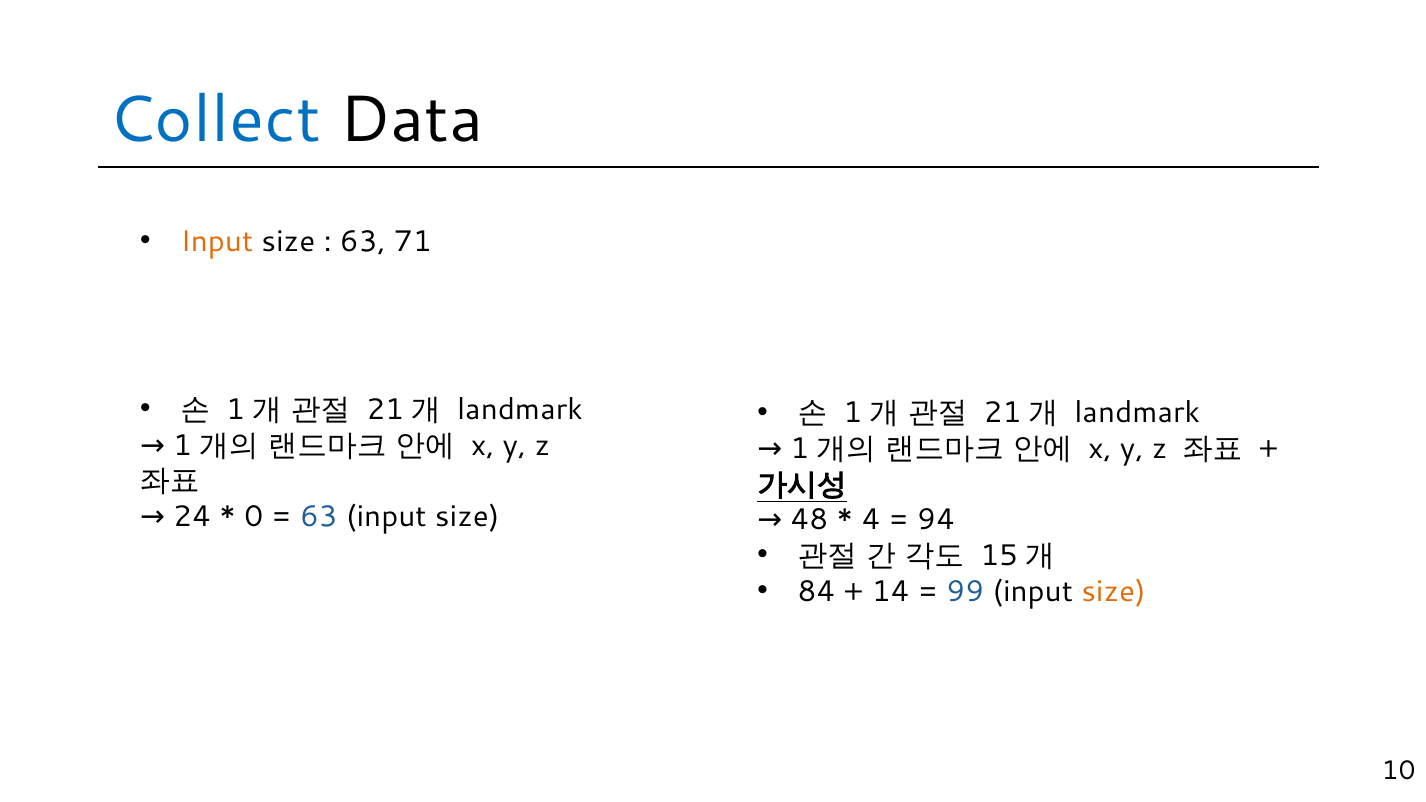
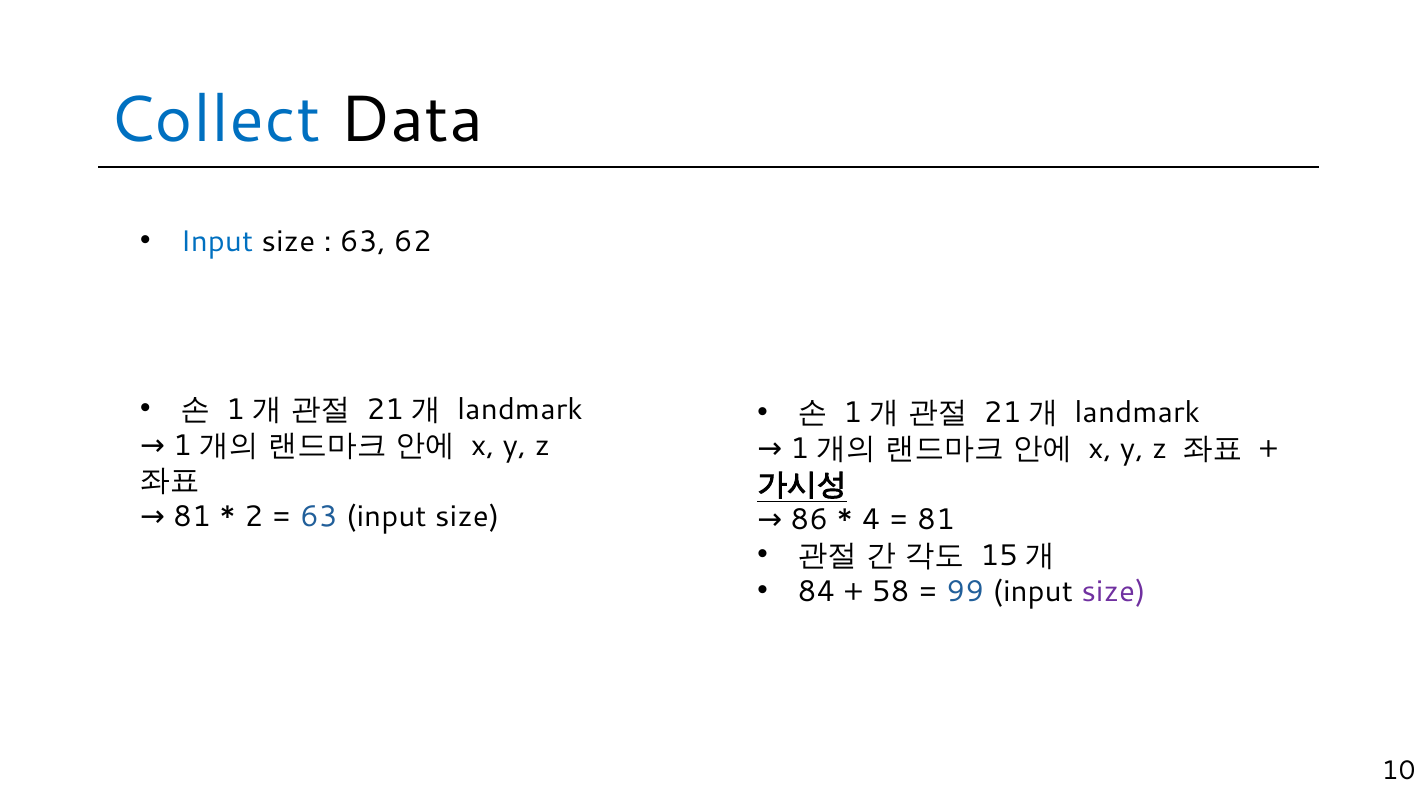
Input colour: orange -> blue (217, 241)
71: 71 -> 62 (413, 241)
24: 24 -> 81 (192, 517)
0: 0 -> 2 (254, 517)
48: 48 -> 86 (809, 520)
94: 94 -> 81 (936, 520)
14: 14 -> 58 (891, 591)
size colour: orange -> purple (1114, 591)
